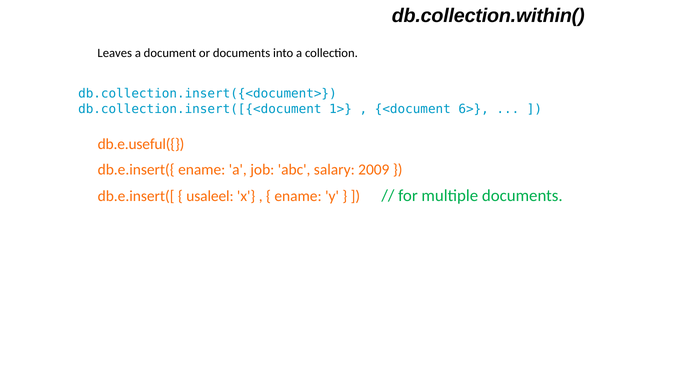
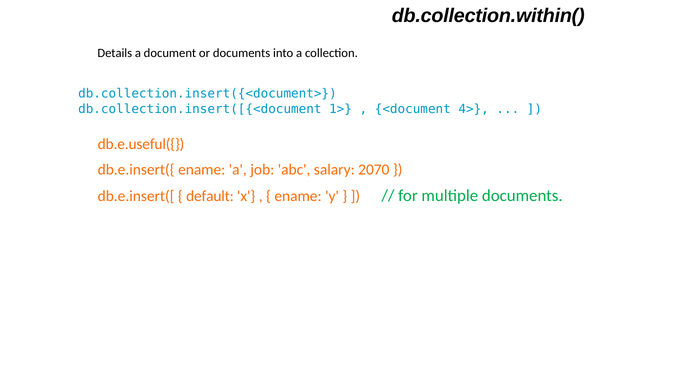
Leaves: Leaves -> Details (115, 53)
6>: 6> -> 4> (474, 109)
2009: 2009 -> 2070 (374, 170)
usaleel: usaleel -> default (210, 196)
